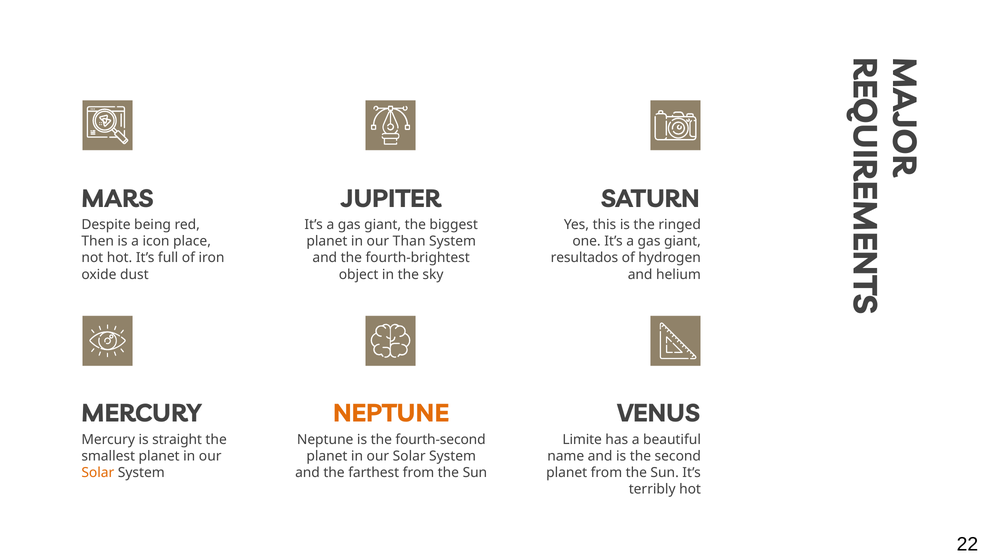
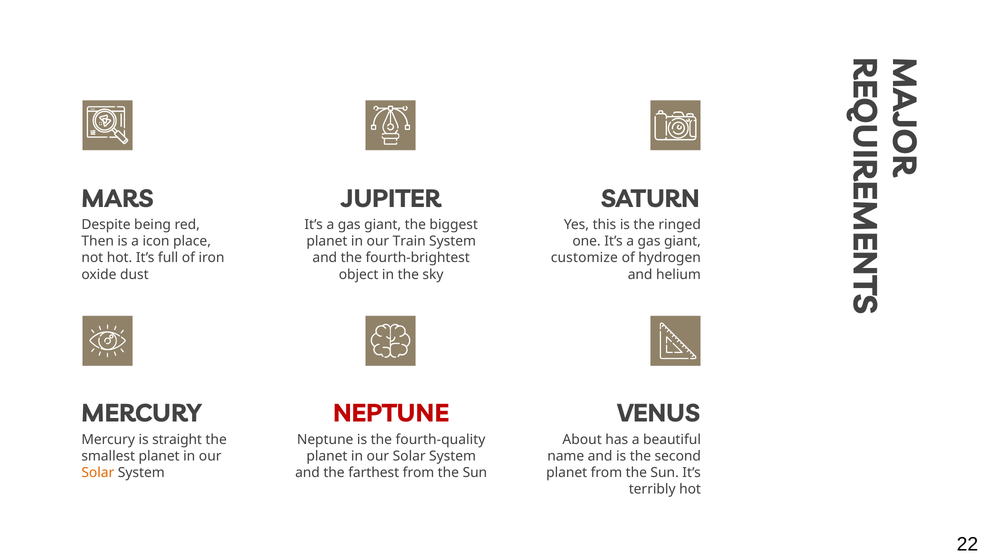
Than: Than -> Train (409, 241)
resultados: resultados -> customize (584, 258)
NEPTUNE colour: orange -> red (391, 414)
fourth-second: fourth-second -> fourth-quality (440, 440)
Limite: Limite -> About (582, 440)
